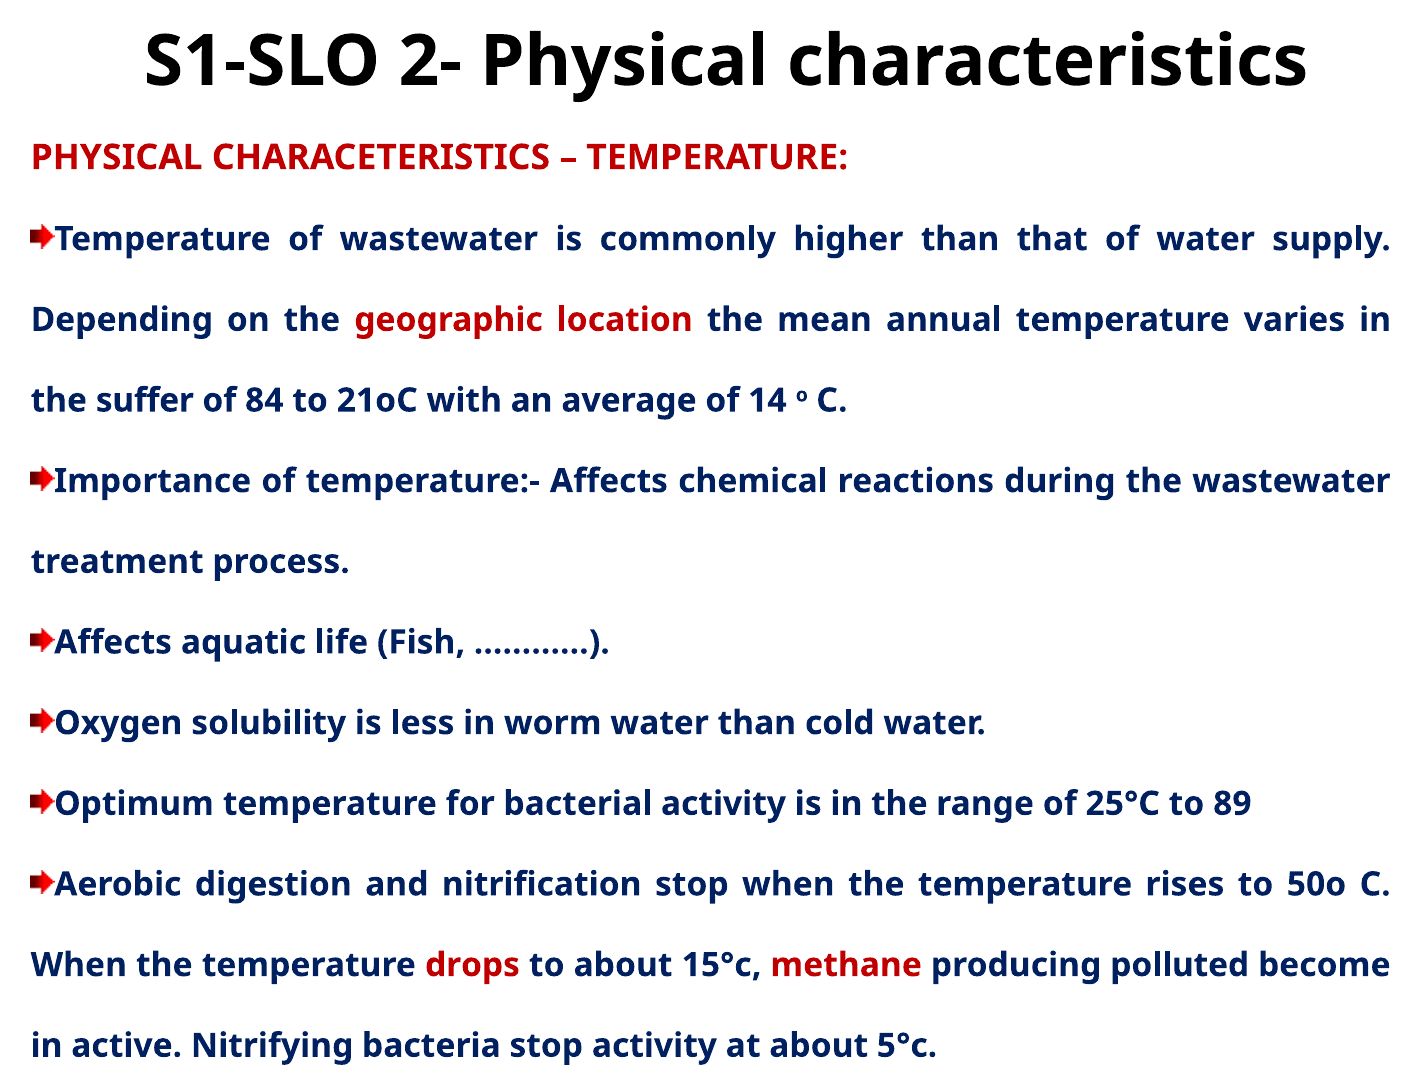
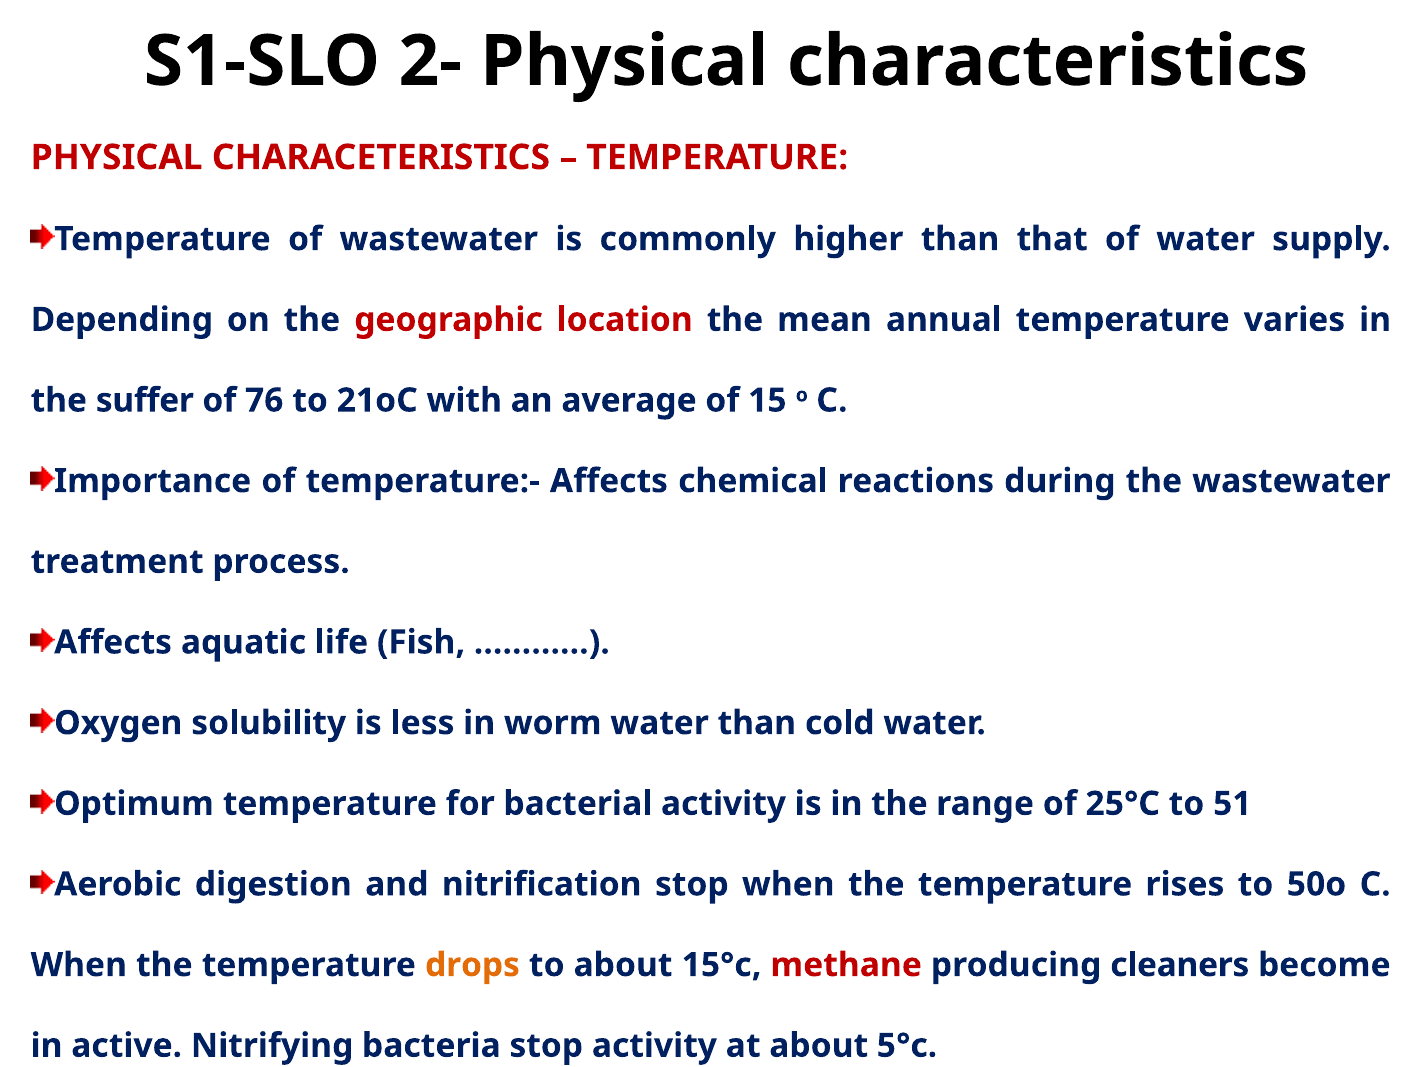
84: 84 -> 76 (264, 400)
14: 14 -> 15 (767, 400)
89: 89 -> 51 (1232, 803)
drops colour: red -> orange (472, 965)
polluted: polluted -> cleaners (1180, 965)
